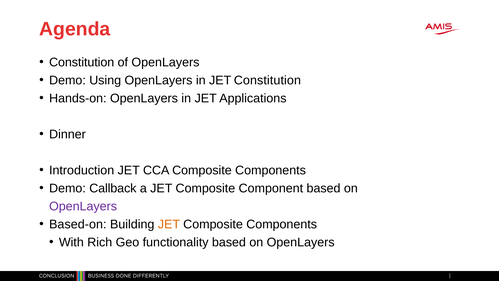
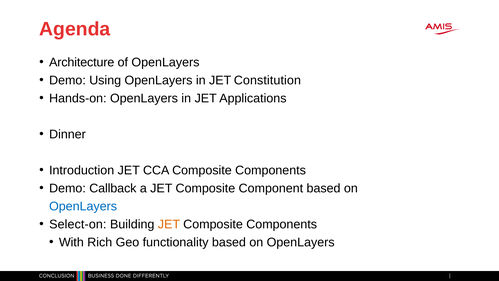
Constitution: Constitution -> Architecture (82, 62)
OpenLayers colour: purple -> blue (83, 206)
Based-on: Based-on -> Select-on (78, 224)
